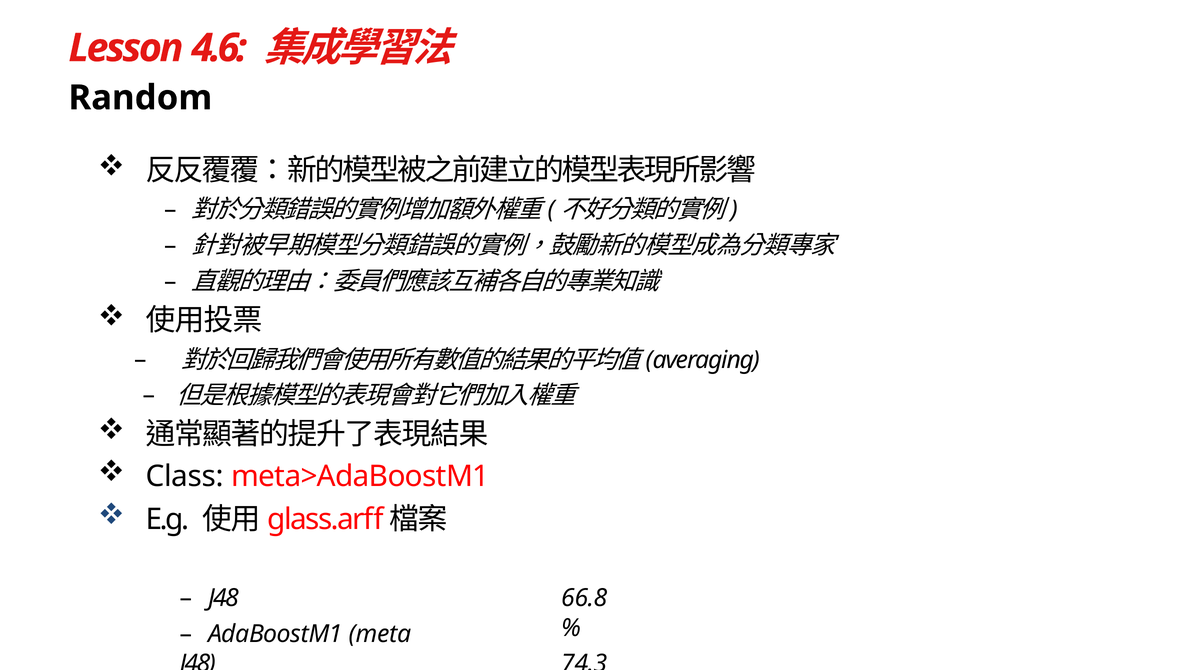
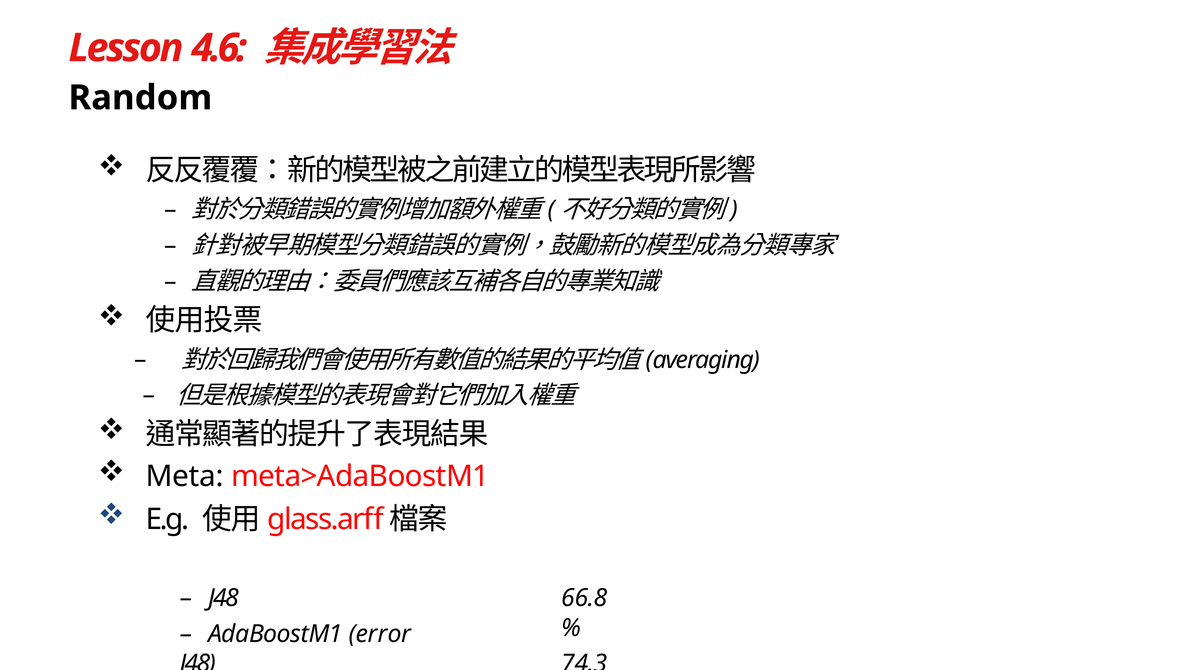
Class: Class -> Meta (185, 476)
meta: meta -> error (380, 634)
